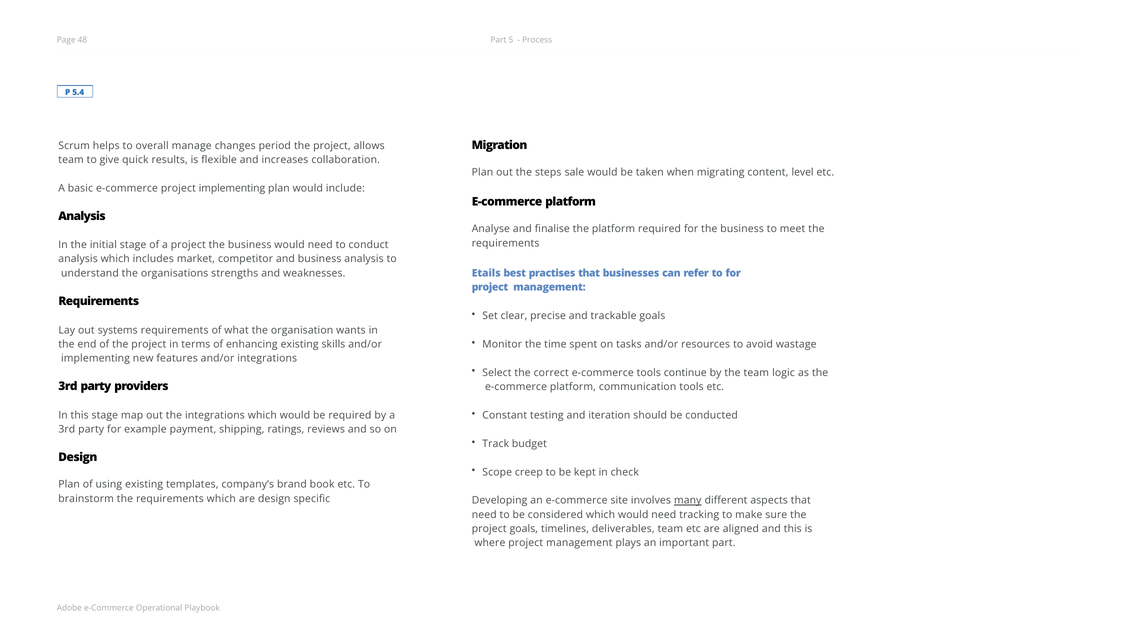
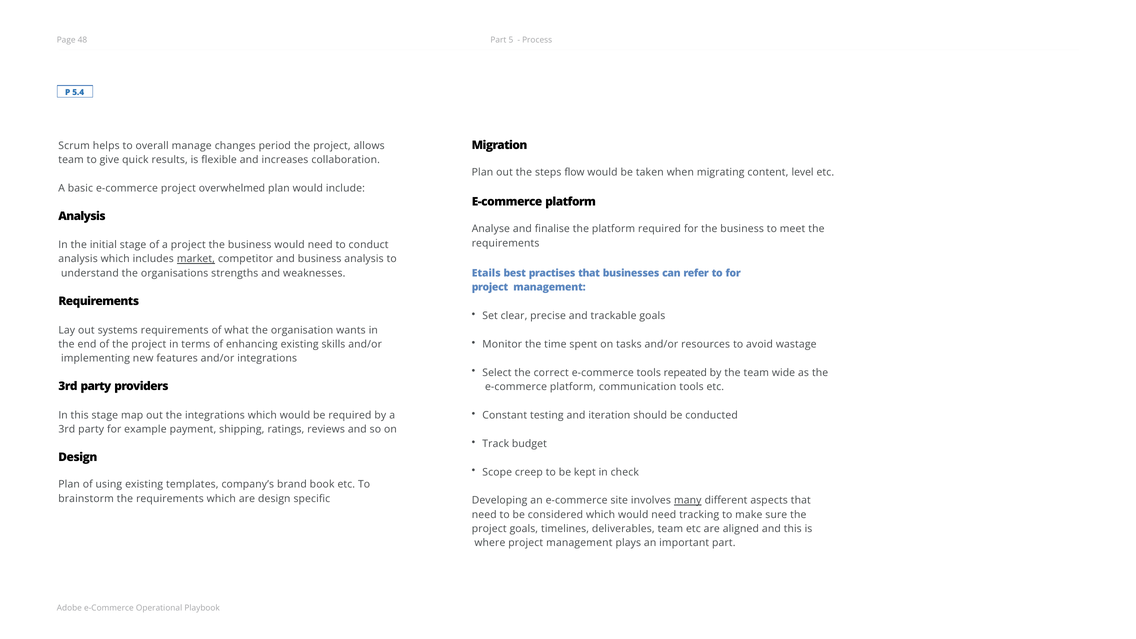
sale: sale -> flow (574, 172)
project implementing: implementing -> overwhelmed (232, 188)
market underline: none -> present (196, 259)
continue: continue -> repeated (685, 373)
logic: logic -> wide (784, 373)
